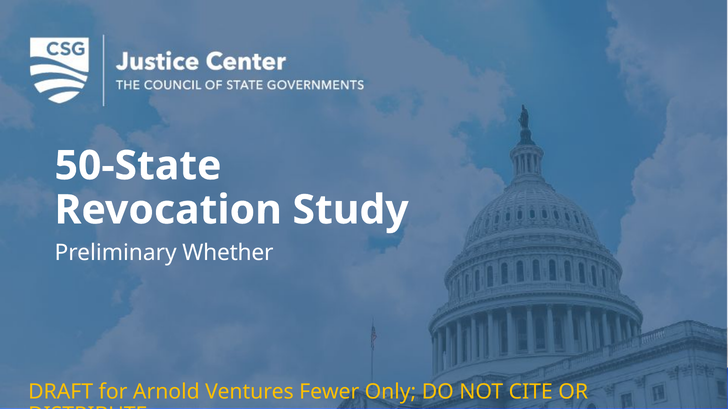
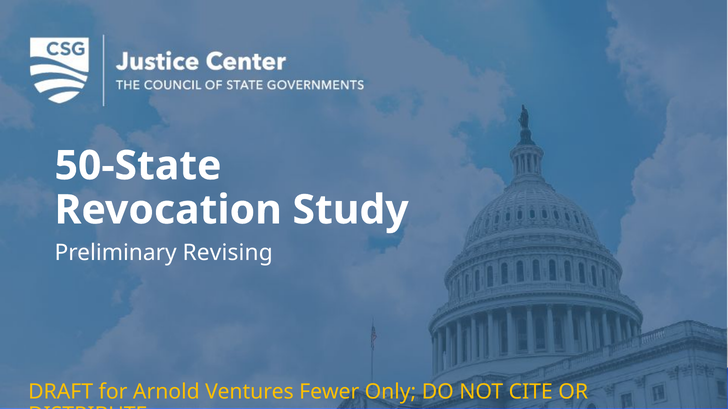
Whether: Whether -> Revising (228, 253)
